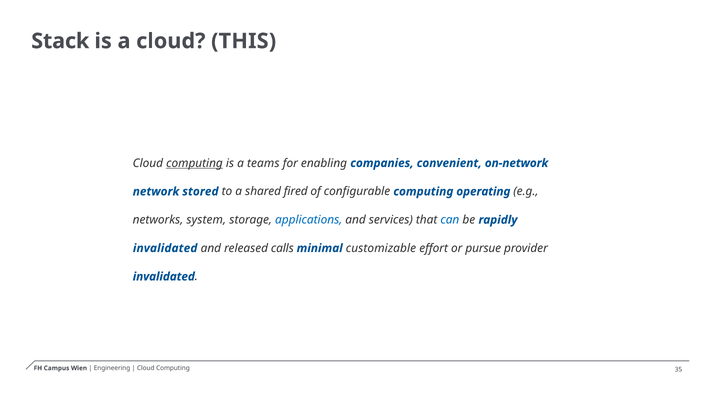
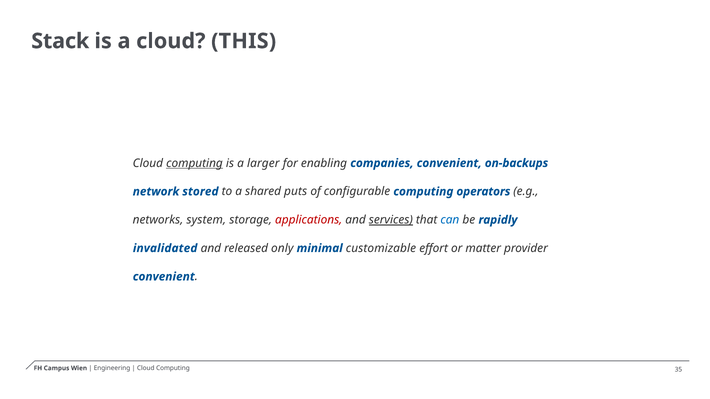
teams: teams -> larger (263, 163)
on-network: on-network -> on-backups (516, 163)
fired: fired -> puts (296, 192)
operating: operating -> operators (483, 192)
applications colour: blue -> red (309, 220)
services underline: none -> present (391, 220)
calls: calls -> only (282, 248)
pursue: pursue -> matter (483, 248)
invalidated: invalidated -> convenient (164, 277)
